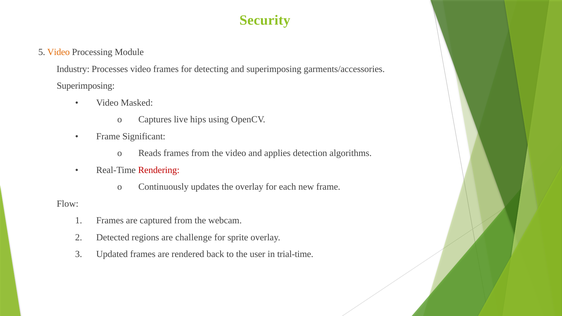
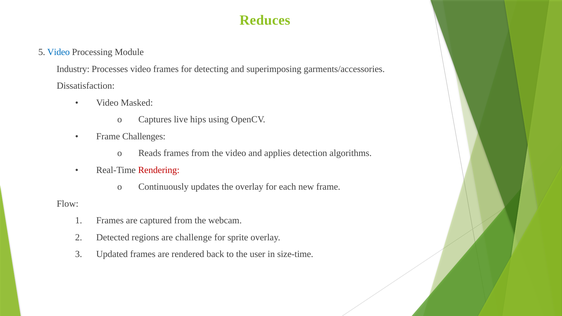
Security: Security -> Reduces (265, 20)
Video colour: orange -> blue (59, 52)
Superimposing: Superimposing -> Dissatisfaction (86, 86)
Significant: Significant -> Challenges (144, 136)
trial-time: trial-time -> size-time (295, 254)
